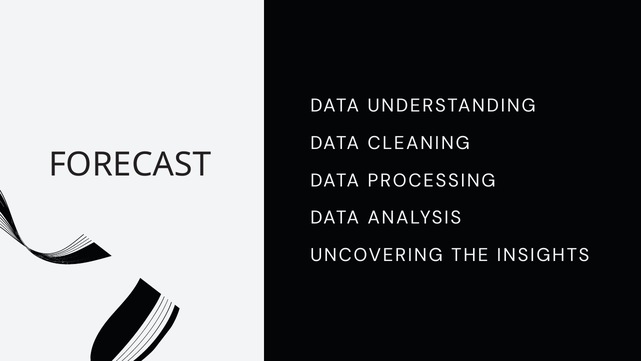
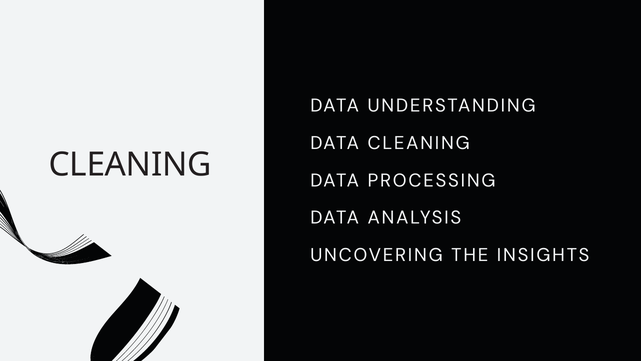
FORECAST: FORECAST -> CLEANING (130, 164)
